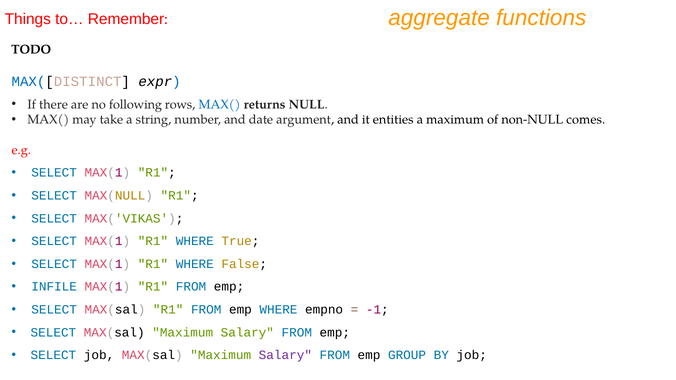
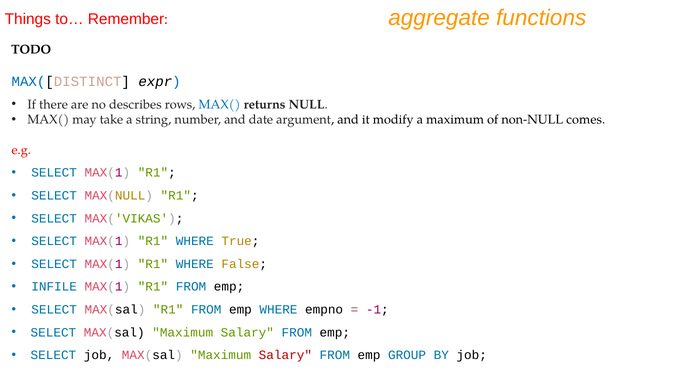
following: following -> describes (135, 104)
entities: entities -> modify (393, 120)
Salary colour: purple -> red (285, 355)
